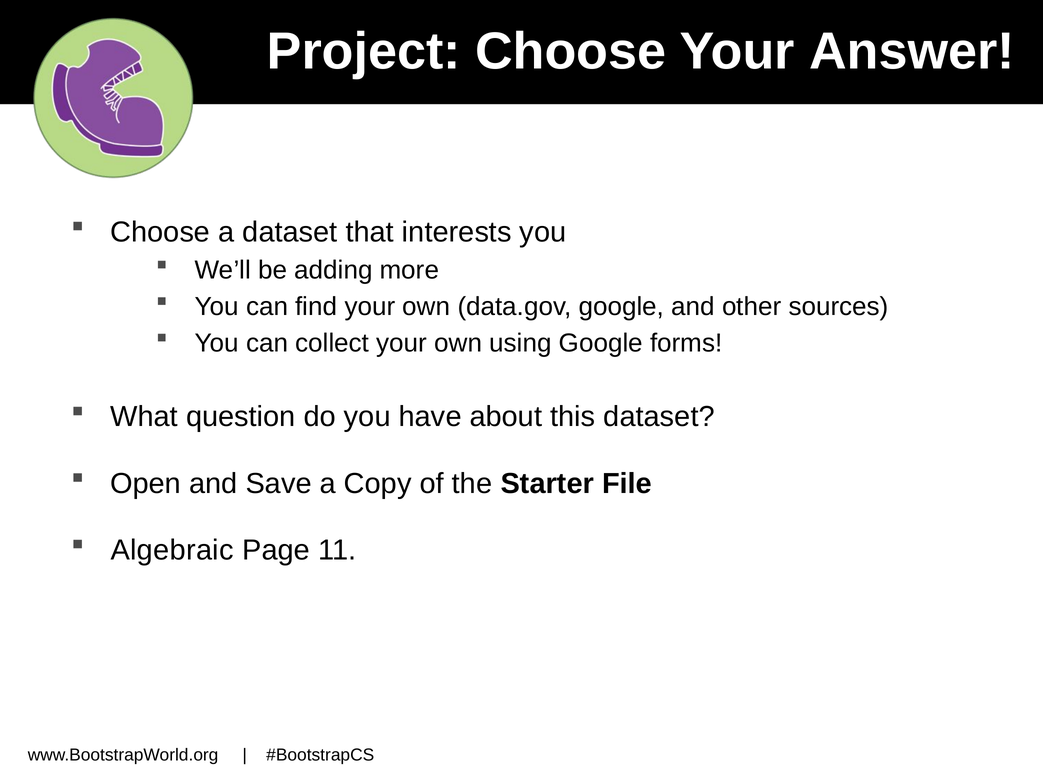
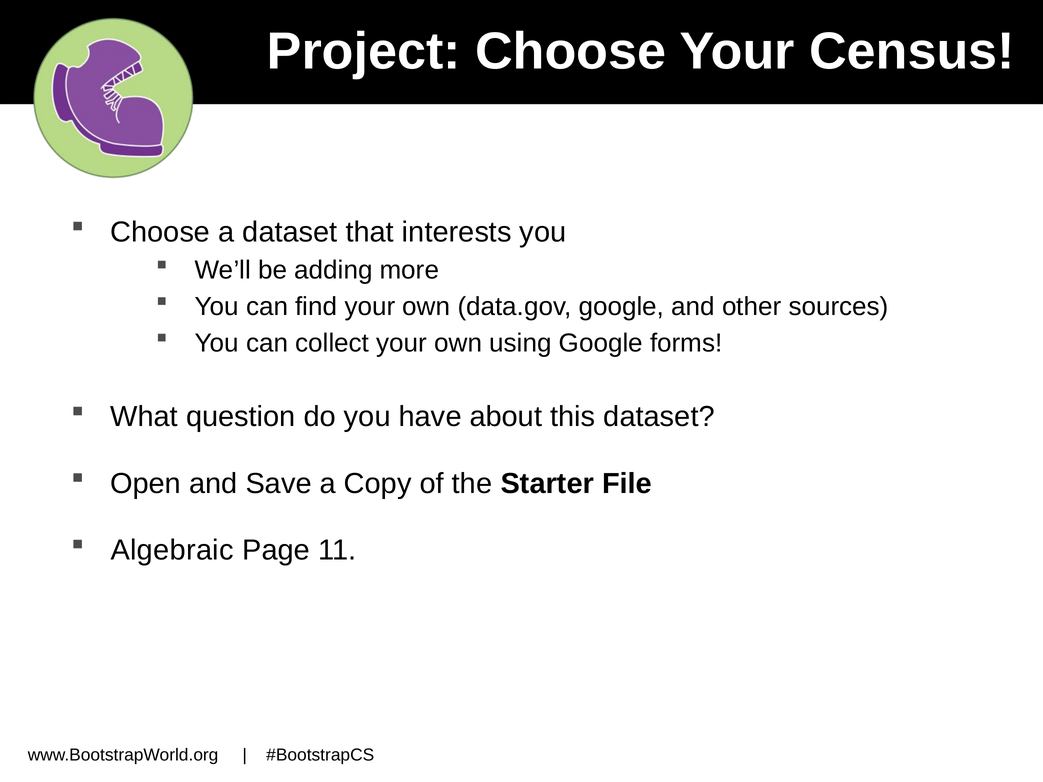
Answer: Answer -> Census (912, 51)
